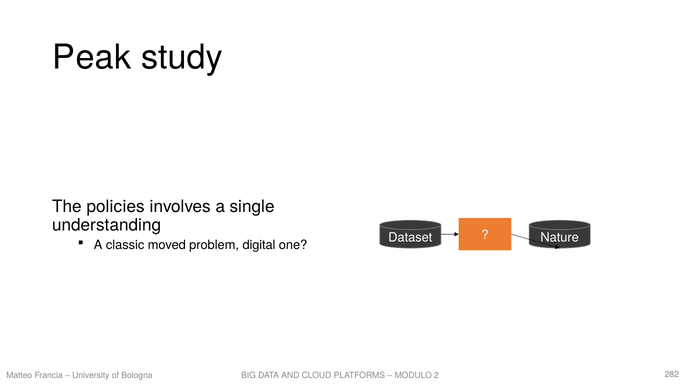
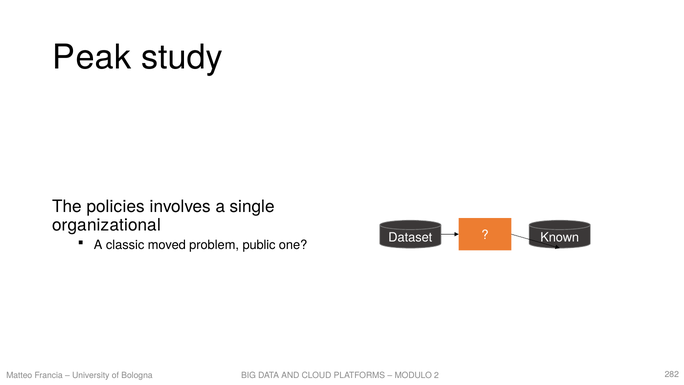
understanding: understanding -> organizational (107, 225)
Nature: Nature -> Known (560, 237)
digital: digital -> public (259, 245)
